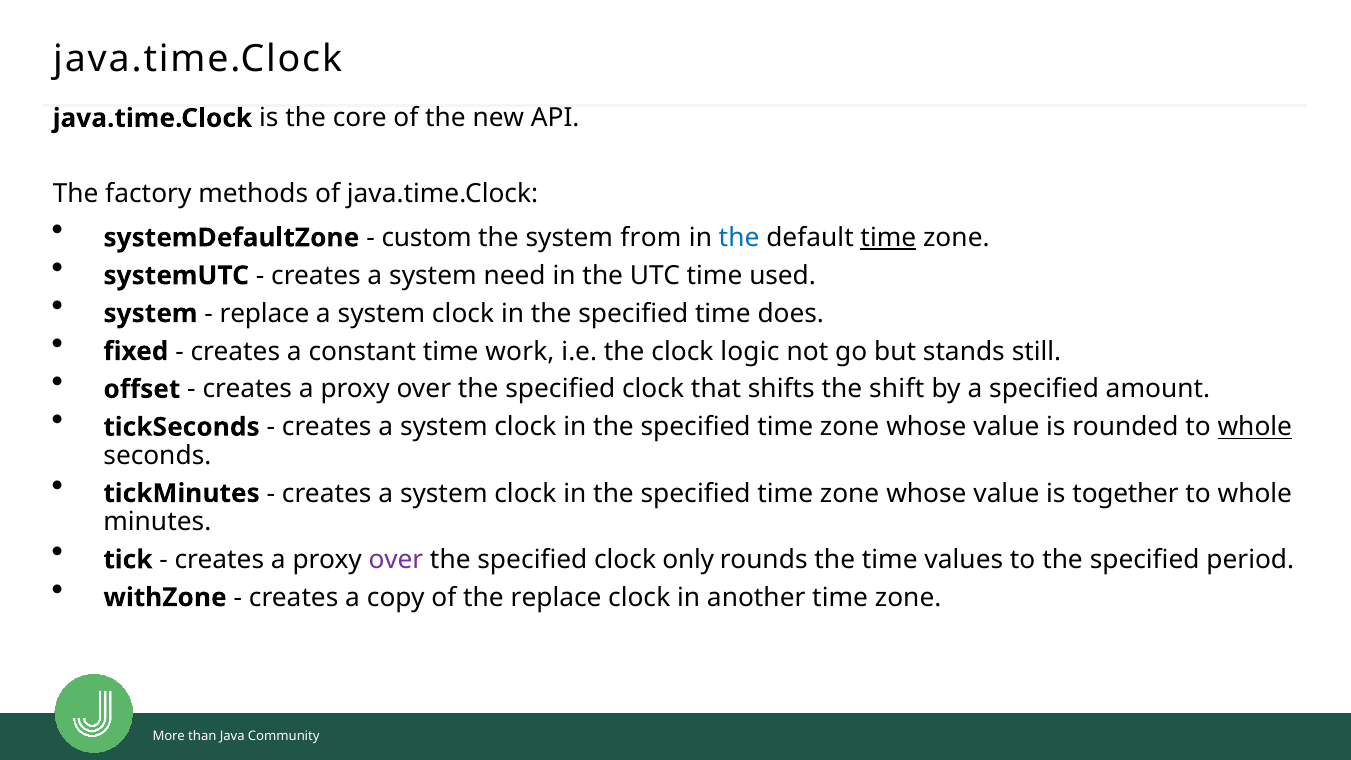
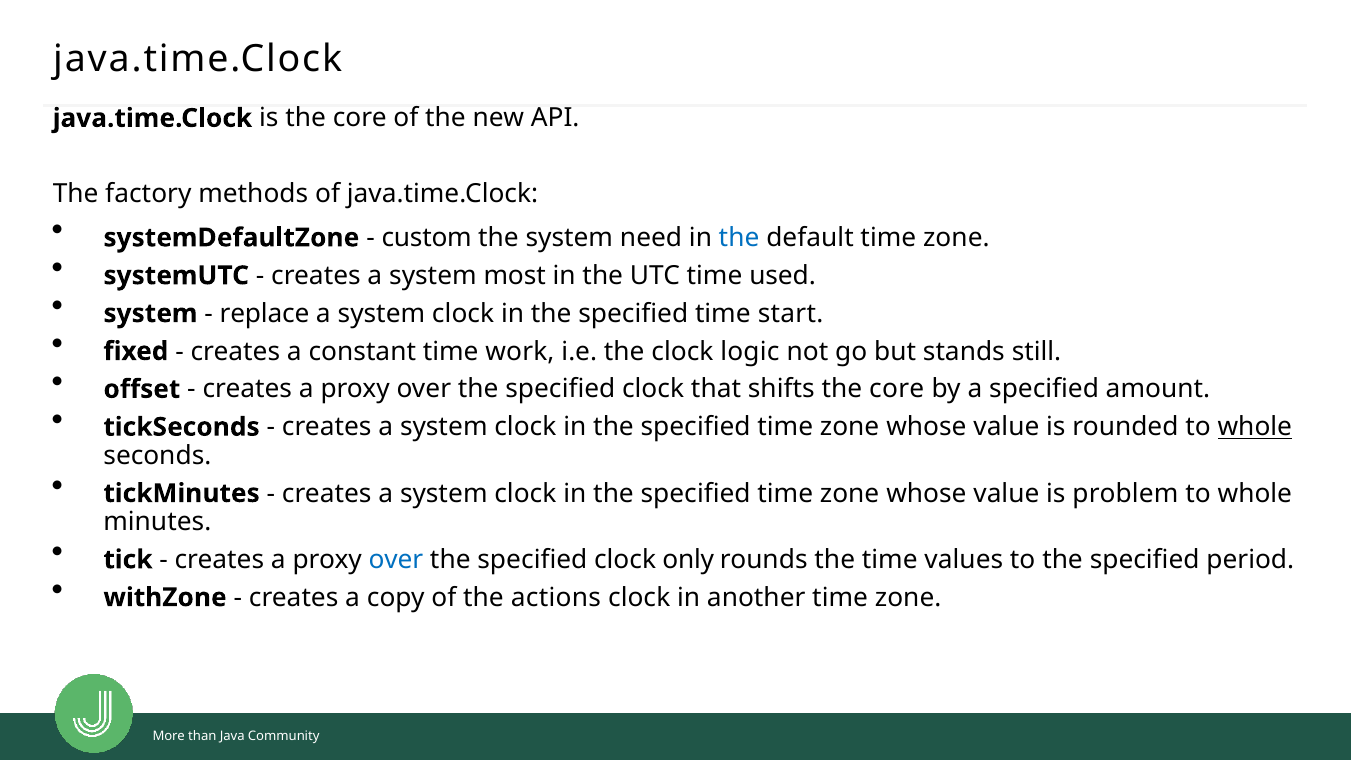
from: from -> need (651, 238)
time underline: present -> none (888, 238)
need: need -> most (515, 276)
does: does -> start (791, 313)
shifts the shift: shift -> core (897, 389)
together: together -> problem (1125, 493)
over colour: purple -> blue (396, 560)
the replace: replace -> actions (556, 597)
